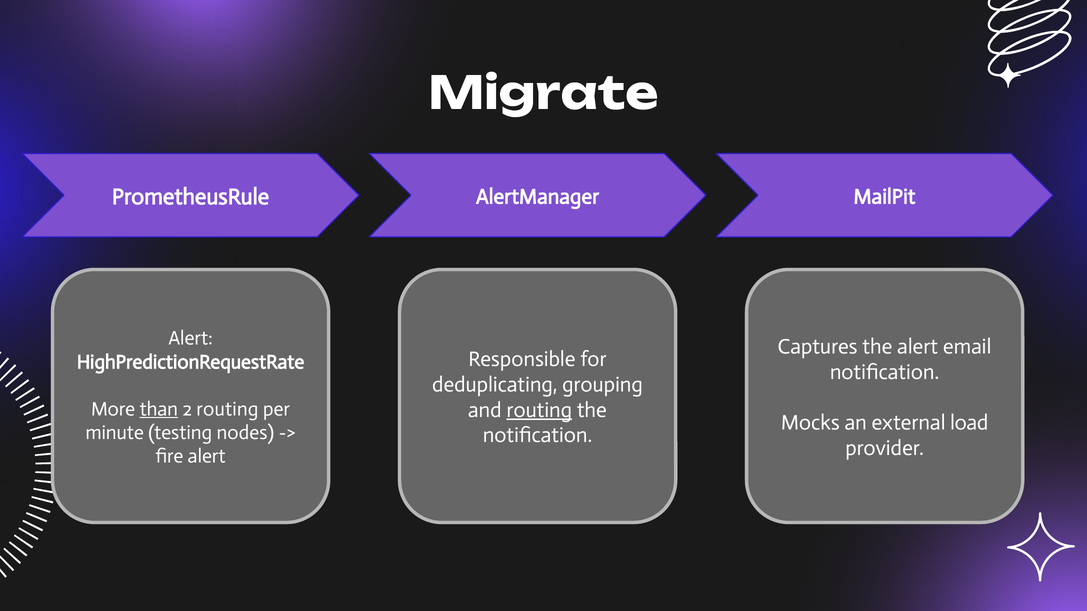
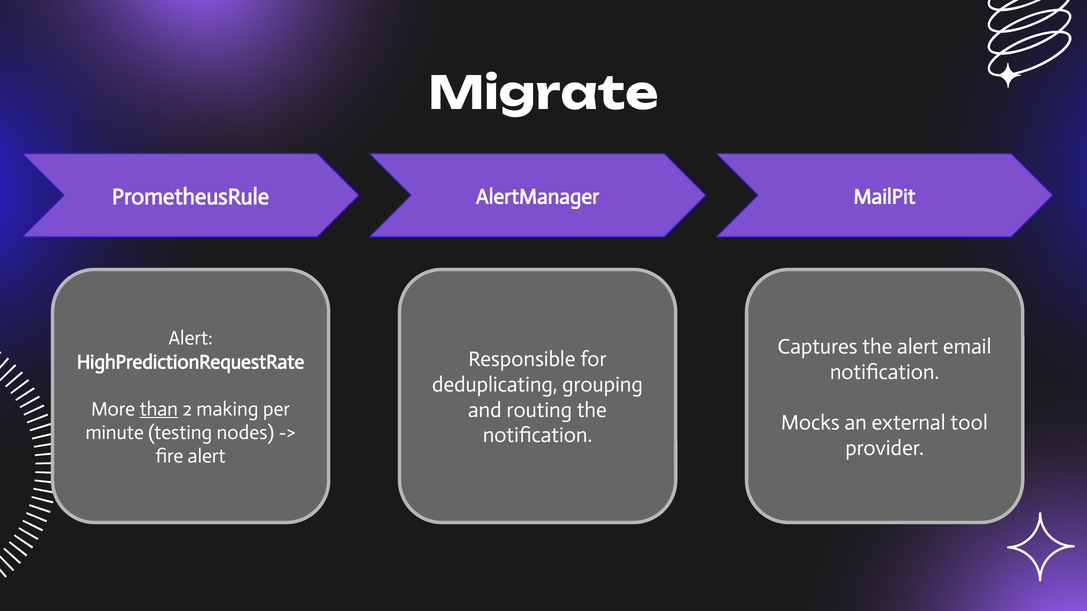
2 routing: routing -> making (227, 409)
routing underline: present -> none (539, 410)
load: load -> tool (969, 423)
